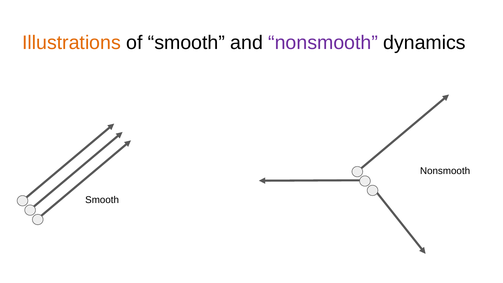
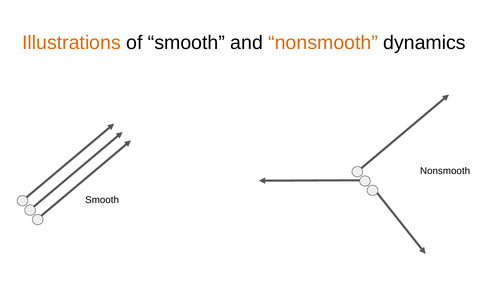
nonsmooth colour: purple -> orange (323, 43)
